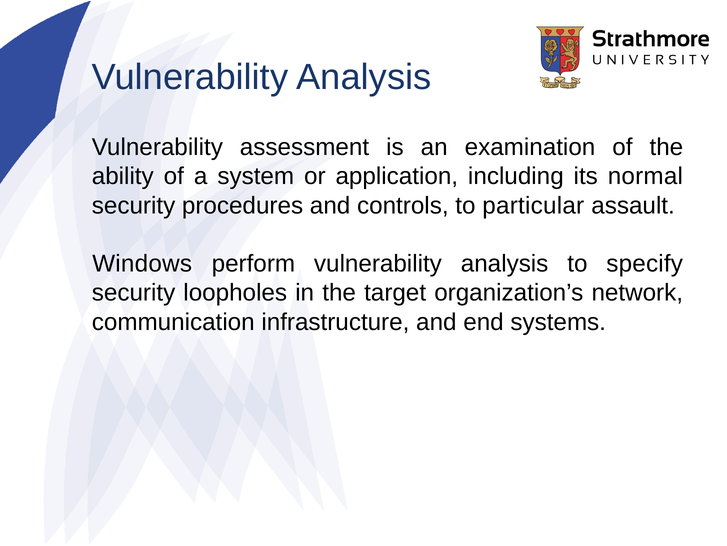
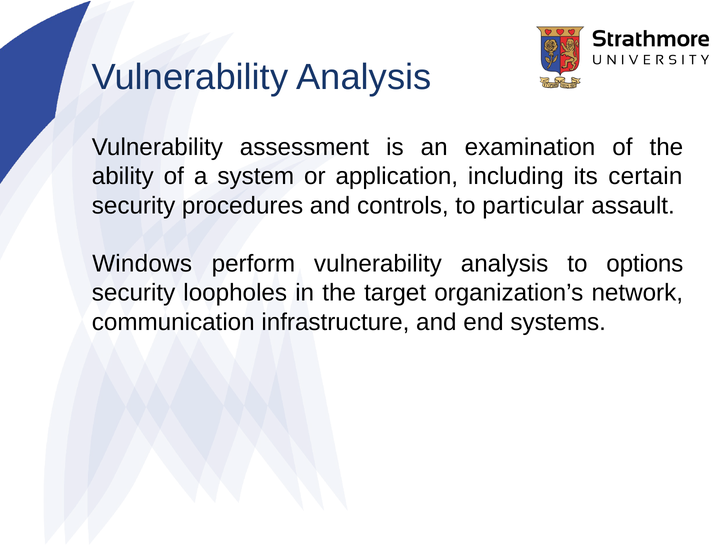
normal: normal -> certain (645, 176)
specify: specify -> options (645, 263)
